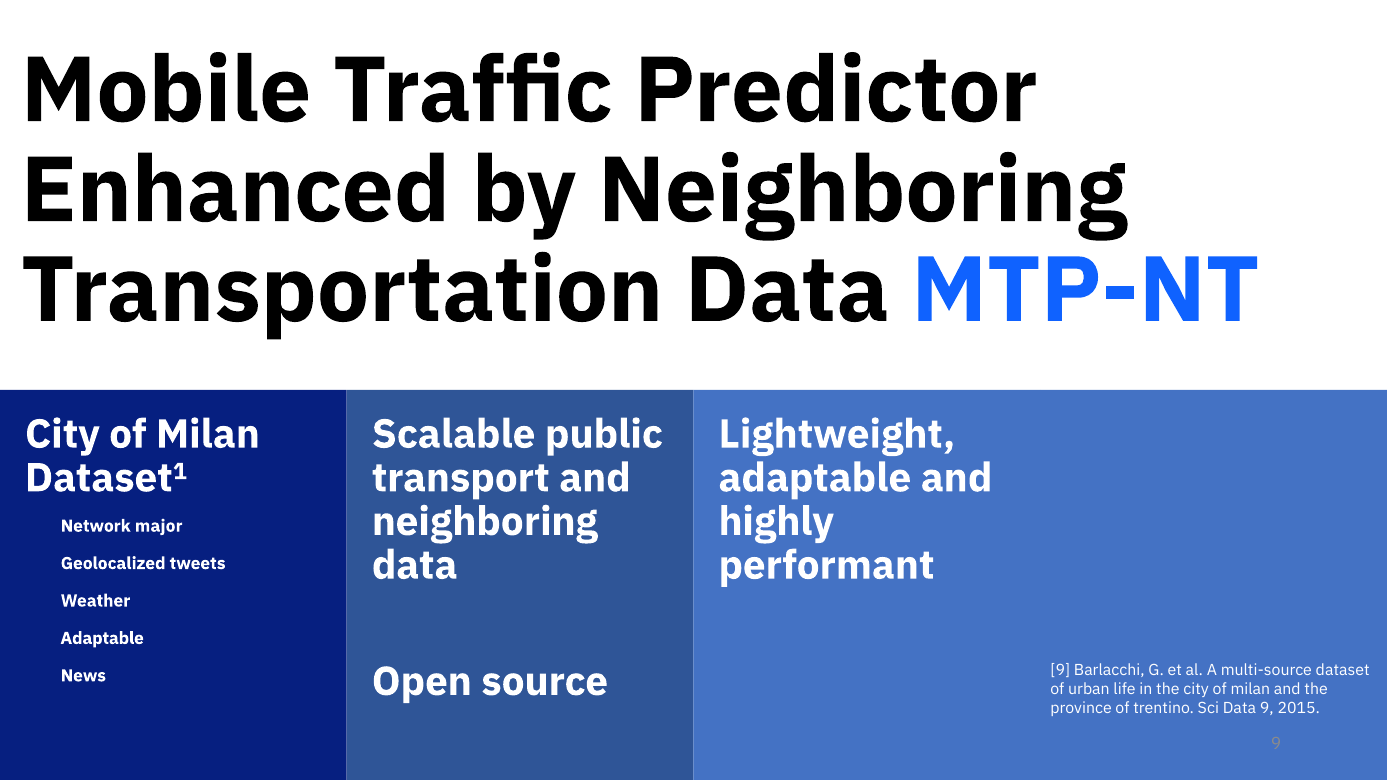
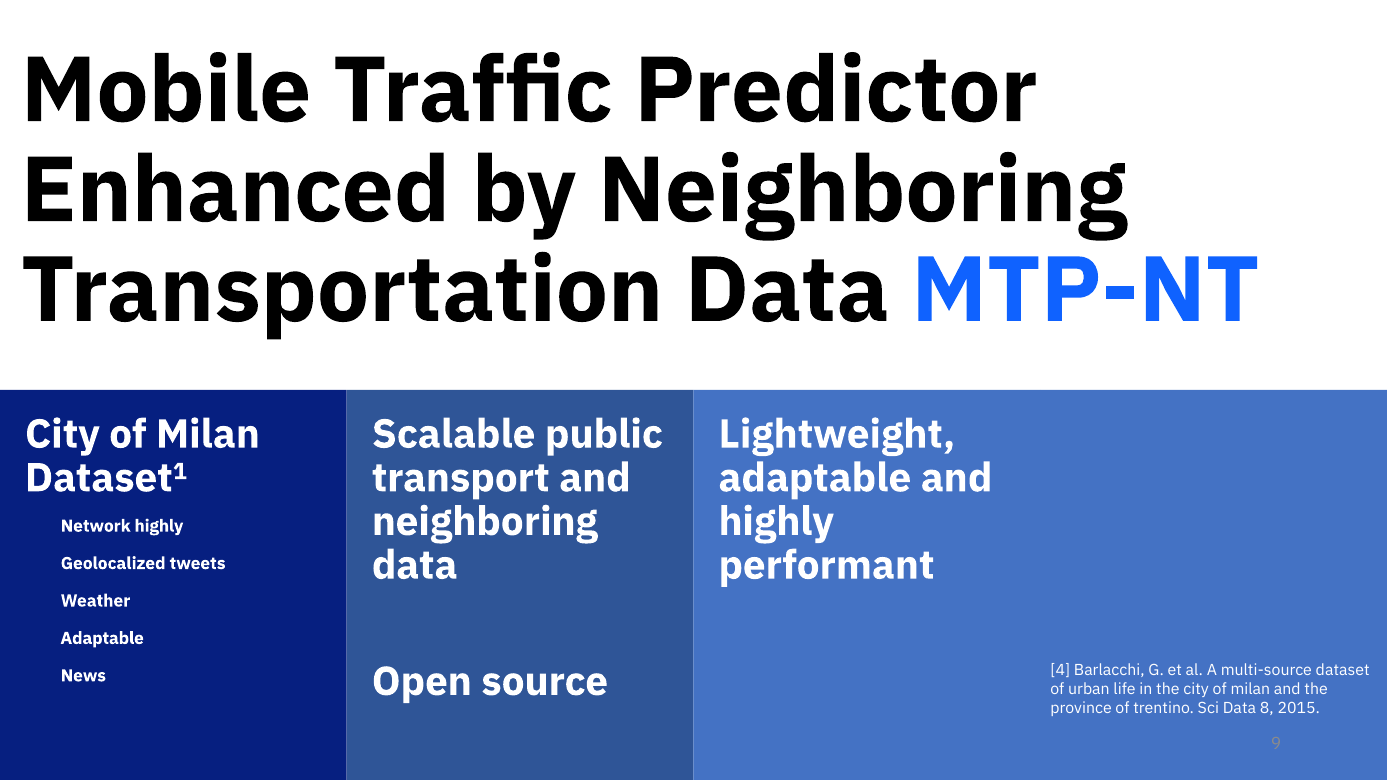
Network major: major -> highly (159, 526)
News 9: 9 -> 4 (1060, 670)
Data 9: 9 -> 8 (1267, 709)
